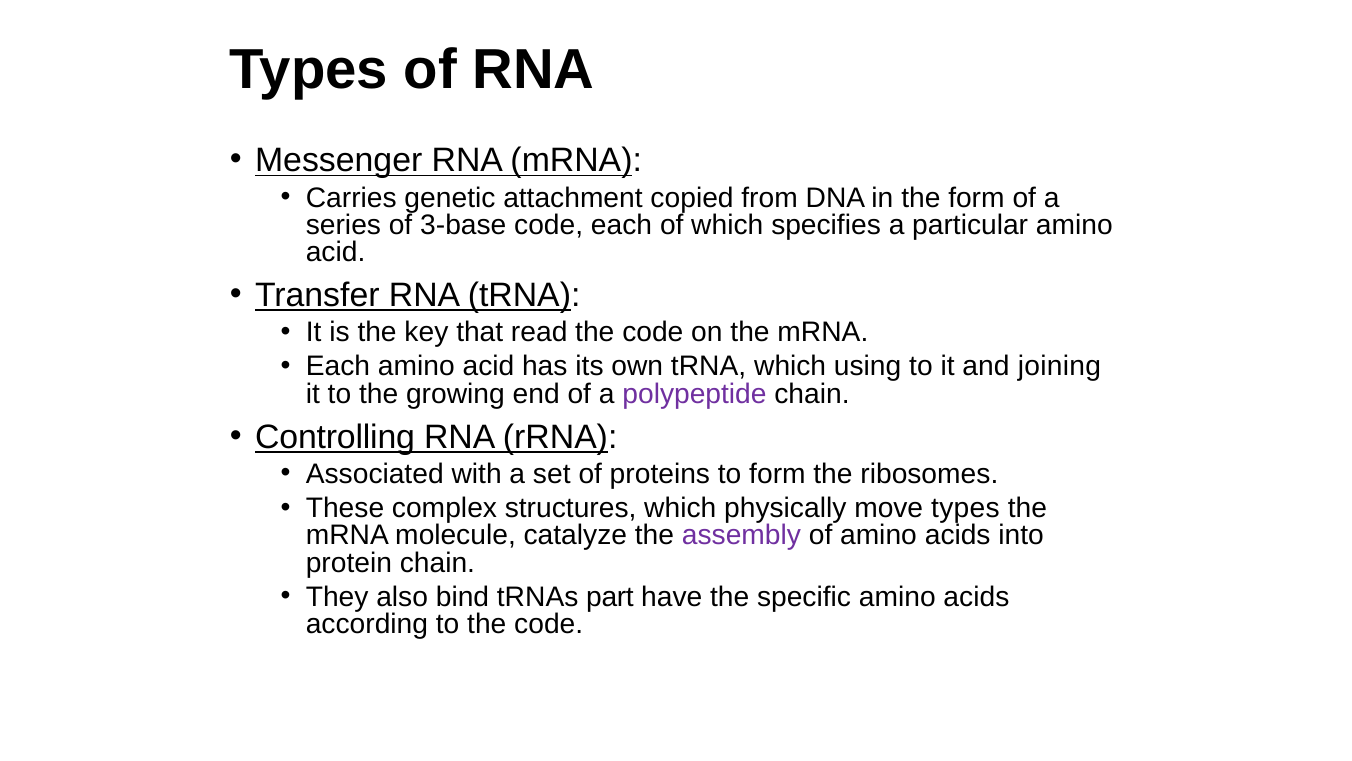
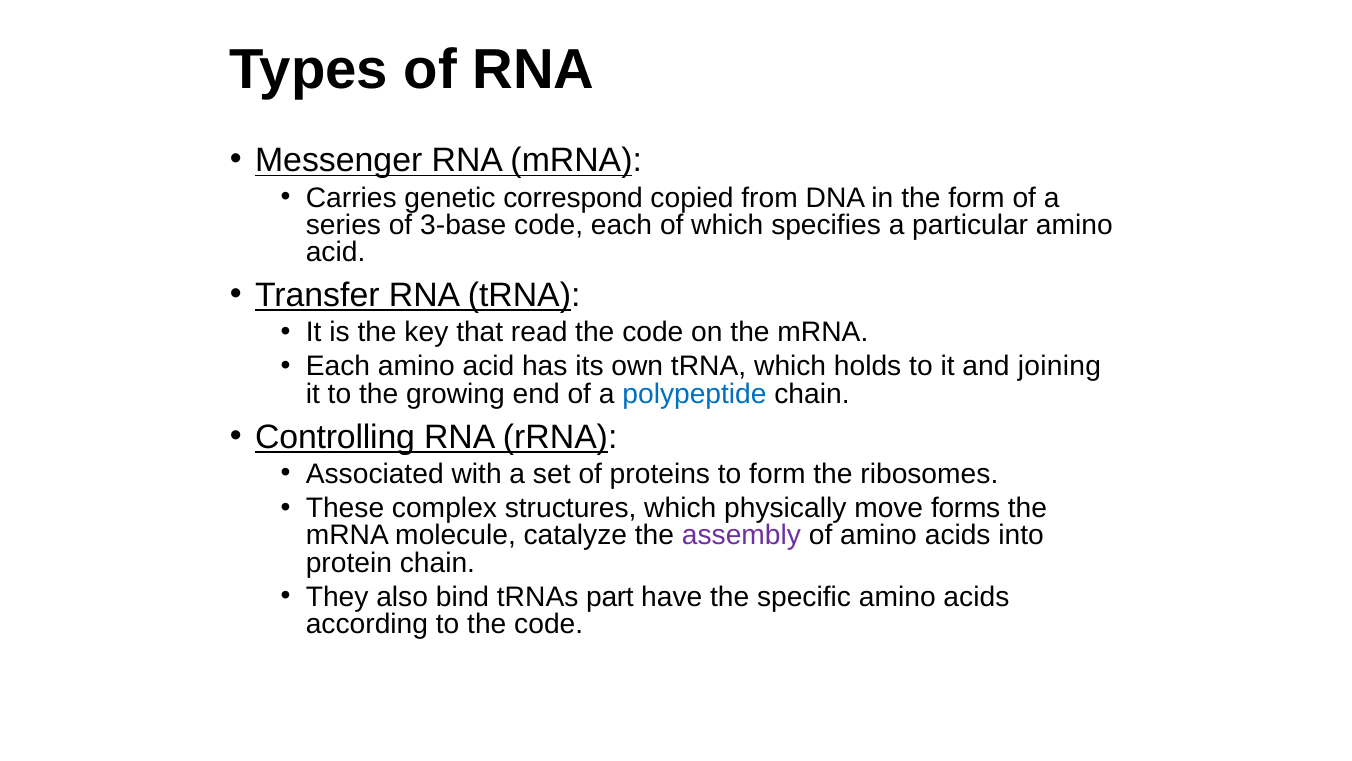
attachment: attachment -> correspond (573, 198)
using: using -> holds (868, 366)
polypeptide colour: purple -> blue (694, 394)
move types: types -> forms (966, 508)
